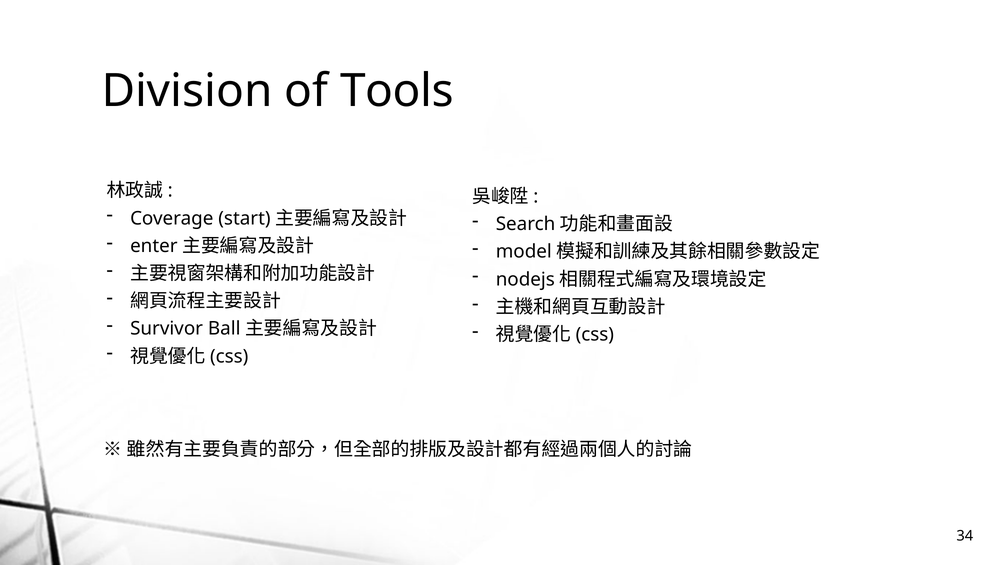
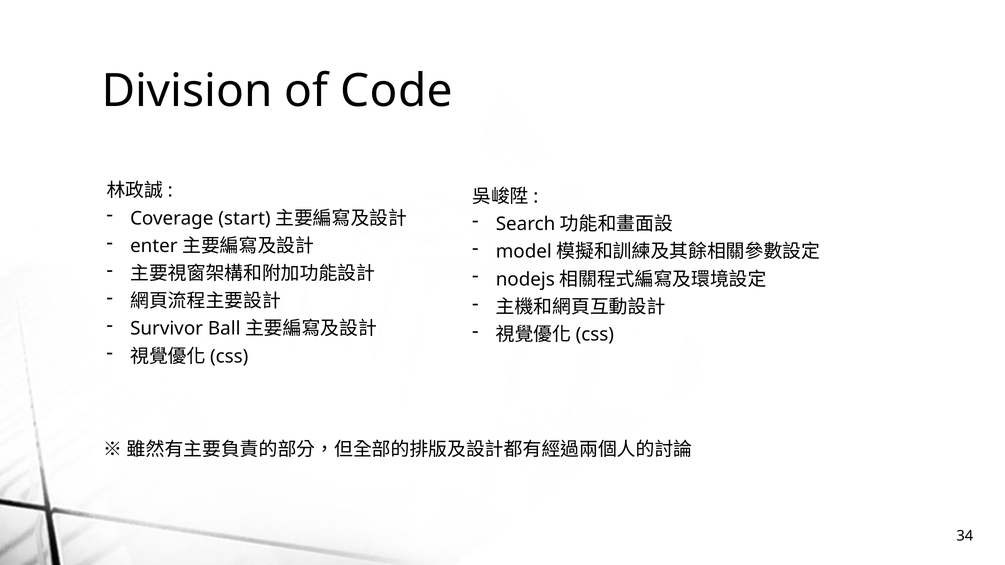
Tools: Tools -> Code (397, 91)
